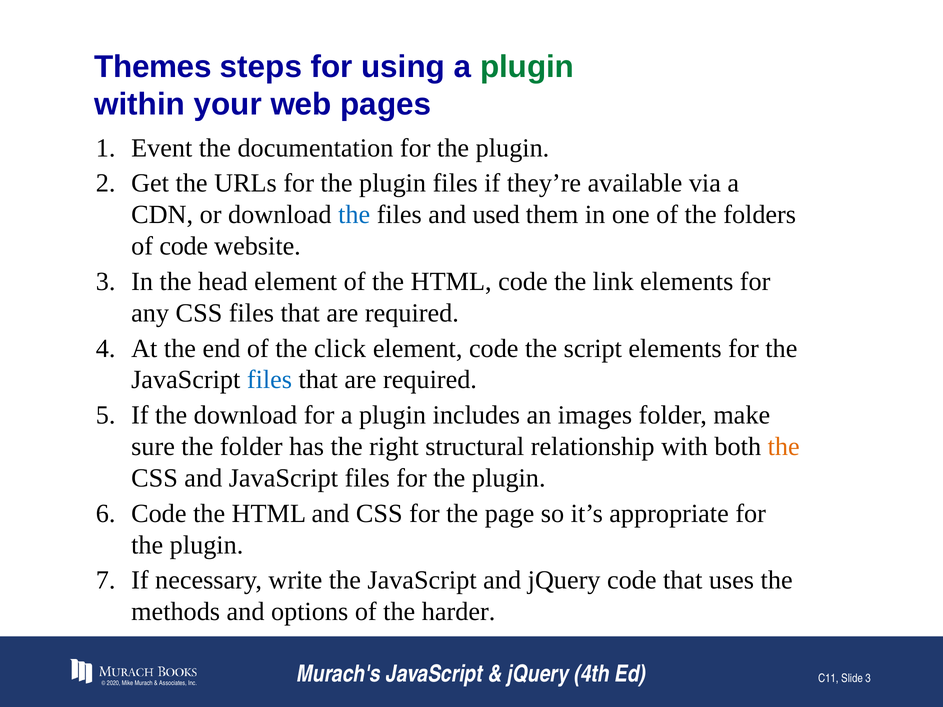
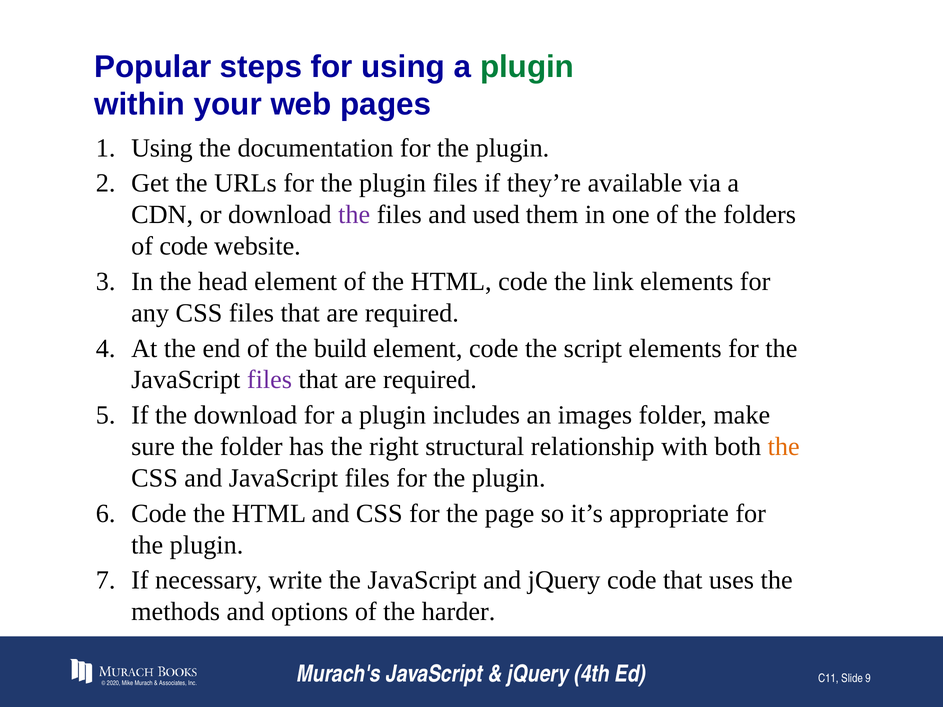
Themes: Themes -> Popular (153, 67)
Event: Event -> Using (162, 148)
the colour: blue -> purple (354, 215)
click: click -> build (340, 349)
files colour: blue -> purple (269, 380)
Slide 3: 3 -> 9 (868, 679)
